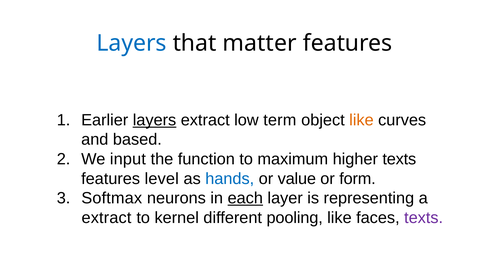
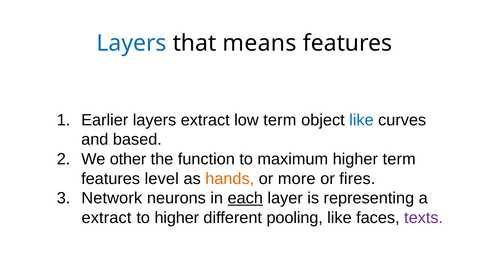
matter: matter -> means (260, 43)
layers underline: present -> none (154, 120)
like colour: orange -> blue (361, 120)
input: input -> other (128, 159)
higher texts: texts -> term (399, 159)
hands colour: blue -> orange (230, 179)
value: value -> more (297, 179)
form: form -> fires (357, 179)
Softmax: Softmax -> Network (112, 198)
to kernel: kernel -> higher (177, 218)
